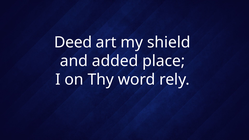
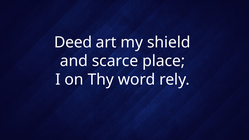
added: added -> scarce (115, 61)
